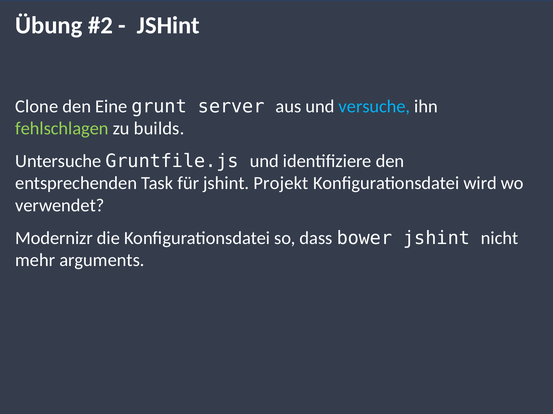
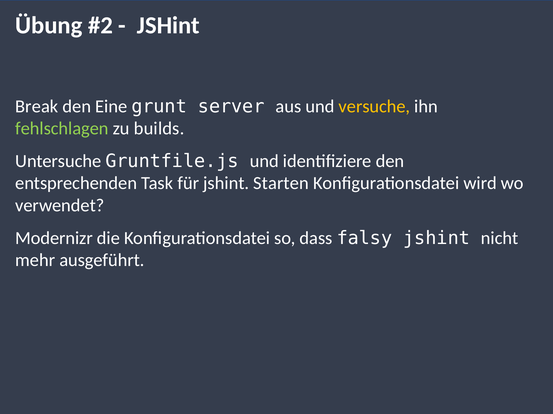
Clone: Clone -> Break (37, 106)
versuche colour: light blue -> yellow (374, 106)
Projekt: Projekt -> Starten (281, 184)
bower: bower -> falsy (364, 239)
arguments: arguments -> ausgeführt (102, 261)
